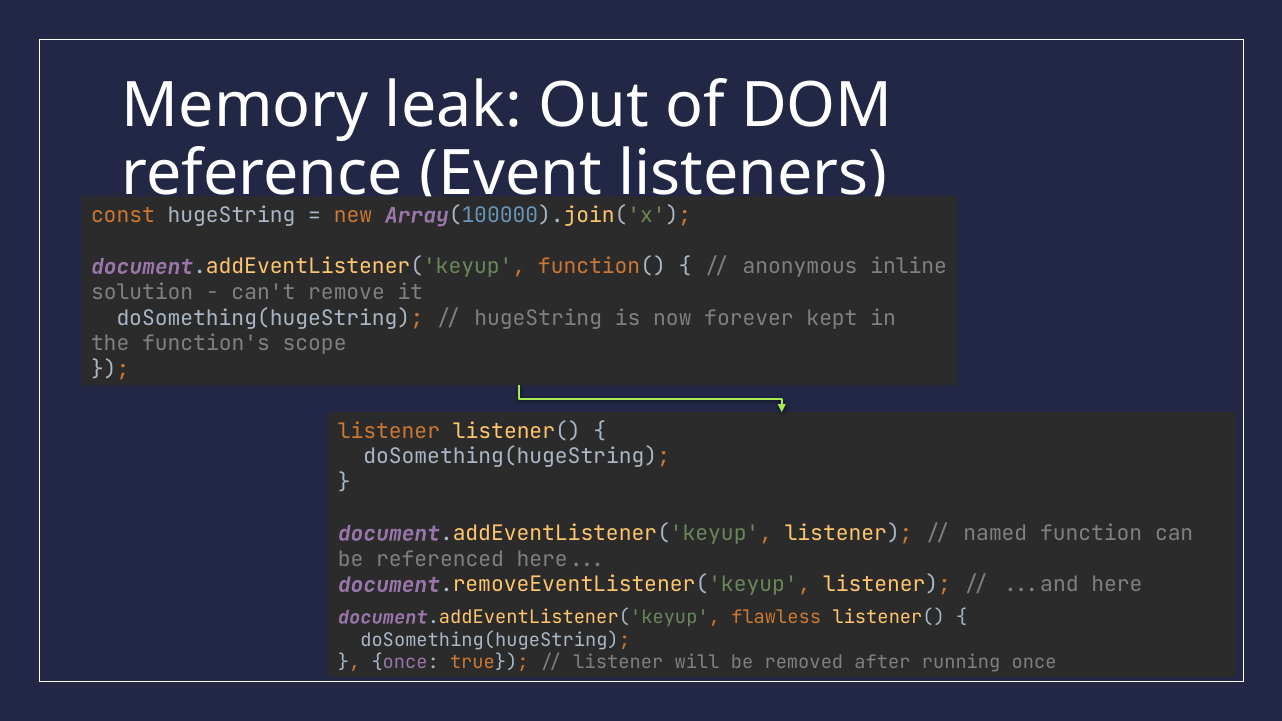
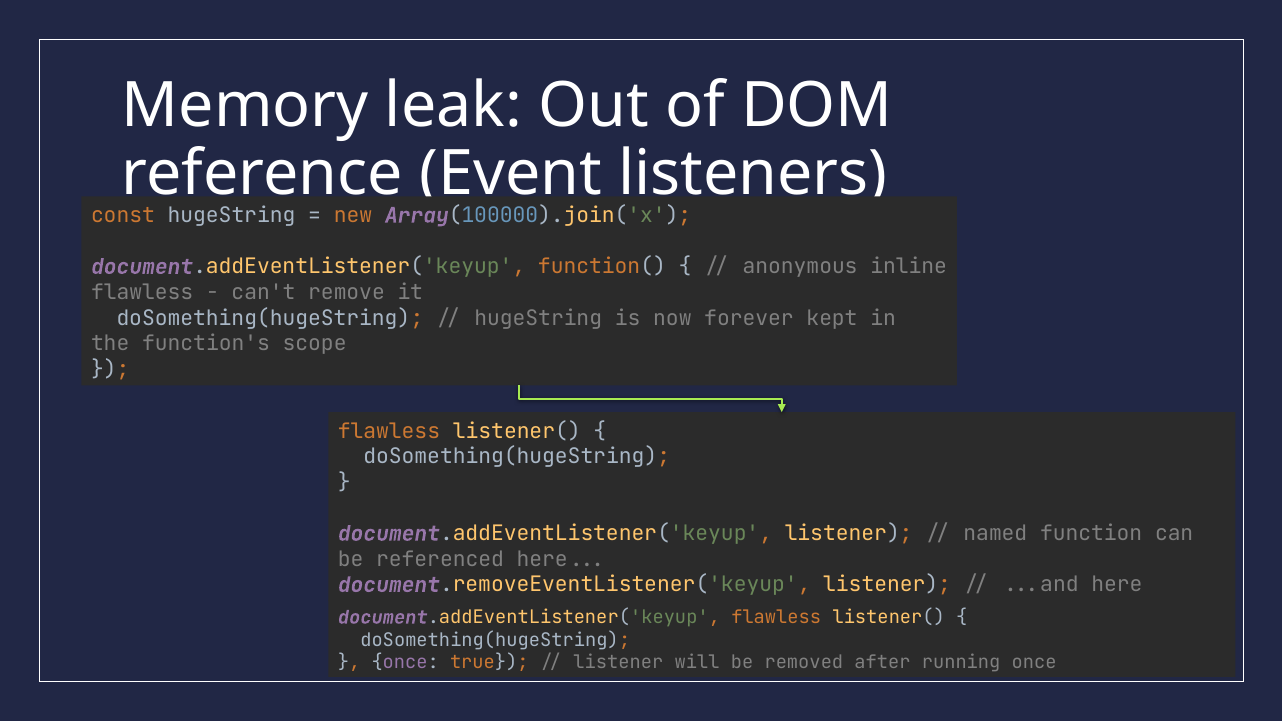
solution: solution -> flawless (142, 292)
listener: listener -> flawless (389, 431)
